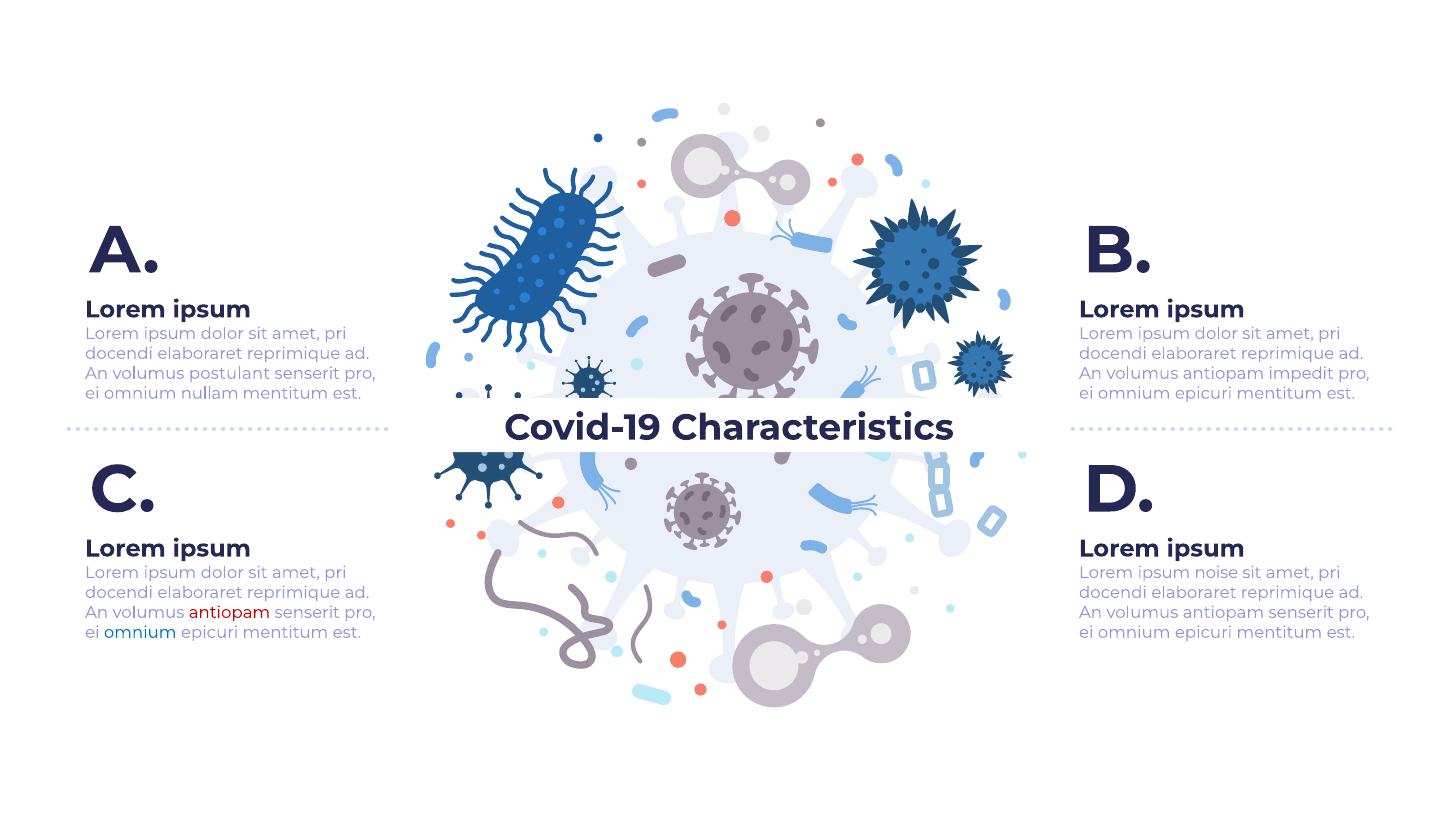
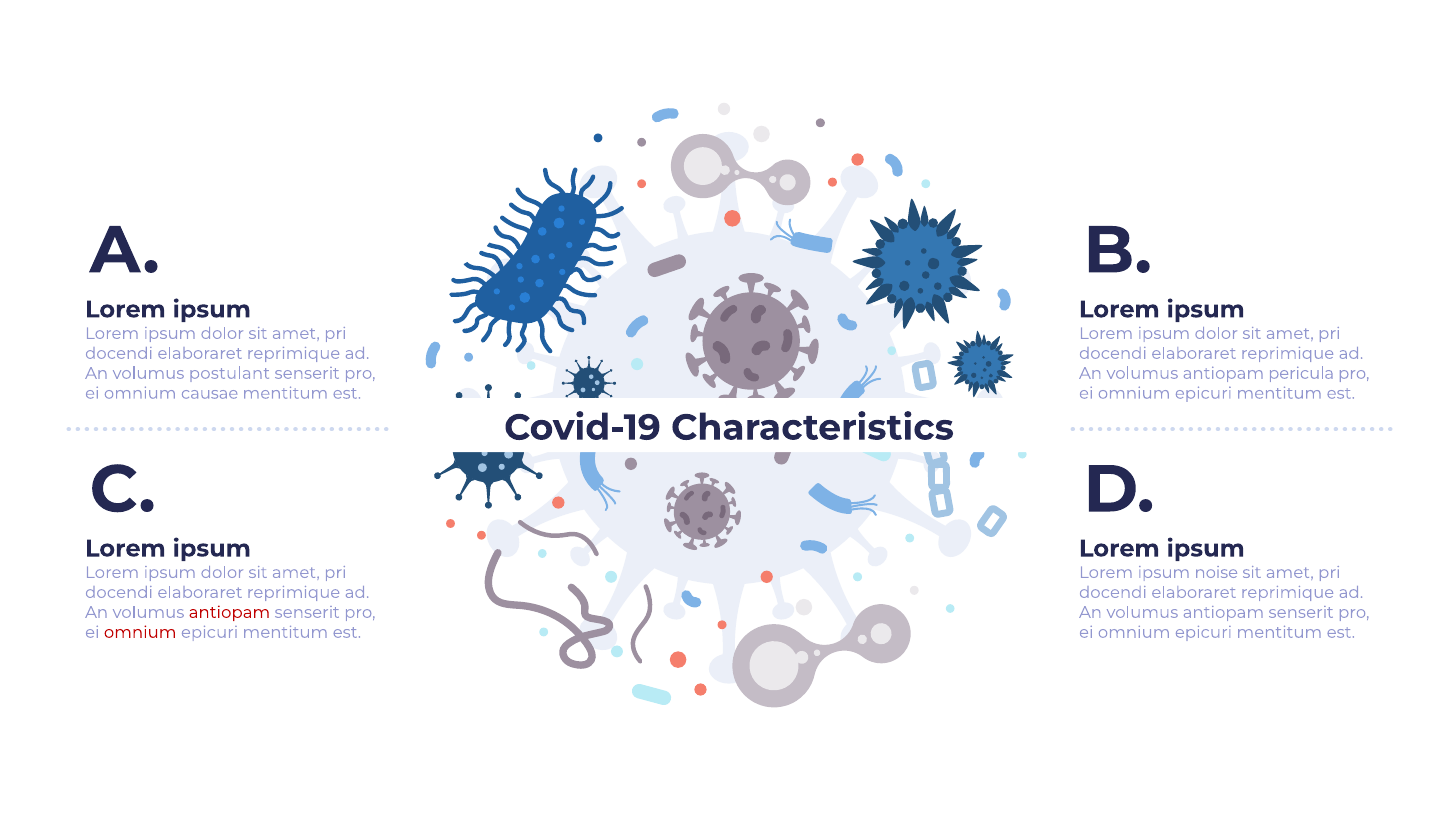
impedit: impedit -> pericula (1301, 373)
nullam: nullam -> causae (210, 393)
omnium colour: blue -> red (140, 632)
